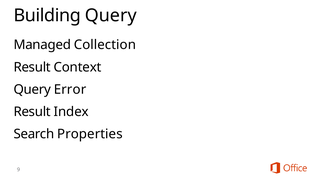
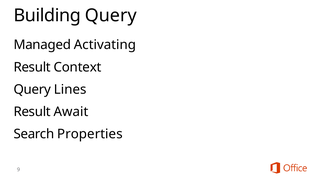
Collection: Collection -> Activating (105, 45)
Error: Error -> Lines (70, 89)
Index: Index -> Await (71, 112)
